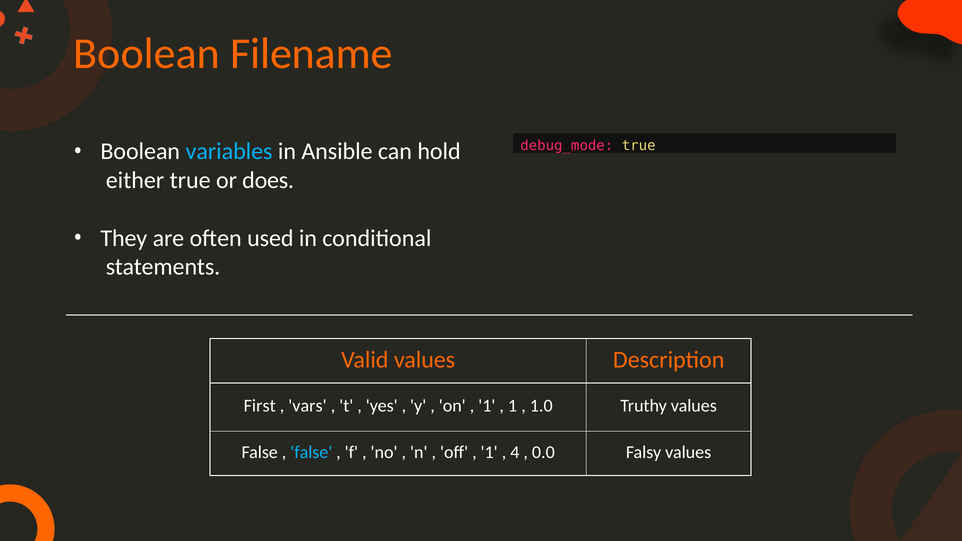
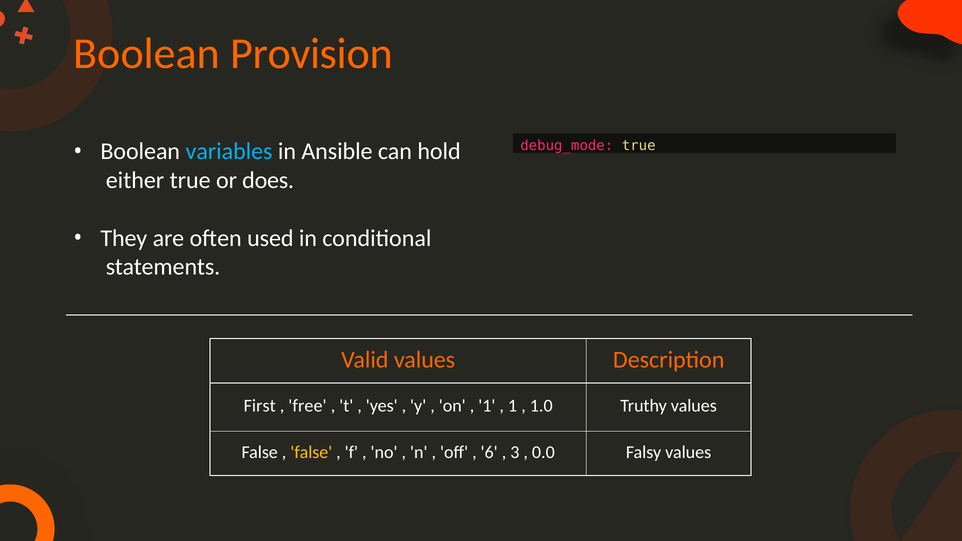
Filename: Filename -> Provision (311, 54)
vars: vars -> free (307, 406)
false colour: light blue -> yellow (311, 452)
1: 1 -> 6 (489, 452)
4: 4 -> 3 (515, 452)
